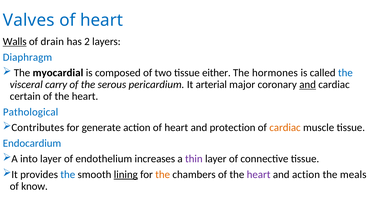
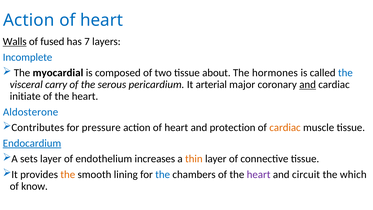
Valves: Valves -> Action (29, 20)
drain: drain -> fused (52, 42)
2: 2 -> 7 (87, 42)
Diaphragm: Diaphragm -> Incomplete (28, 57)
either: either -> about (216, 73)
certain: certain -> initiate (25, 96)
Pathological: Pathological -> Aldosterone (31, 112)
generate: generate -> pressure (101, 127)
Endocardium underline: none -> present (32, 143)
into: into -> sets (29, 159)
thin colour: purple -> orange (194, 159)
the colour: blue -> orange (68, 174)
lining underline: present -> none (126, 174)
the colour: orange -> blue (163, 174)
and action: action -> circuit (306, 174)
meals: meals -> which (353, 174)
